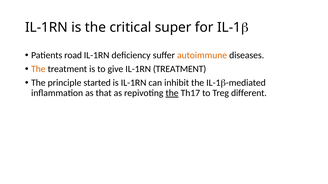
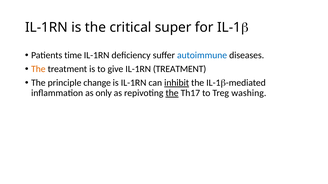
road: road -> time (73, 55)
autoimmune colour: orange -> blue (202, 55)
started: started -> change (97, 83)
inhibit underline: none -> present (177, 83)
that: that -> only (104, 93)
different: different -> washing (249, 93)
